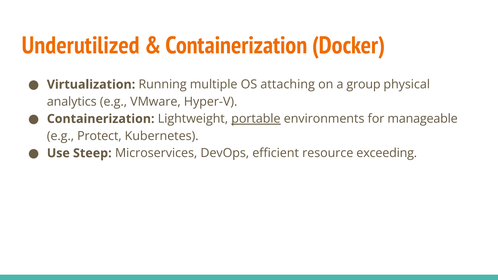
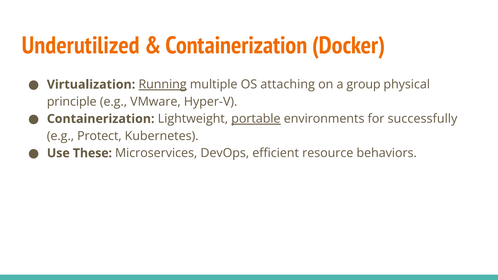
Running underline: none -> present (163, 85)
analytics: analytics -> principle (72, 102)
manageable: manageable -> successfully (422, 119)
Steep: Steep -> These (92, 153)
exceeding: exceeding -> behaviors (387, 153)
